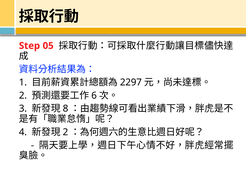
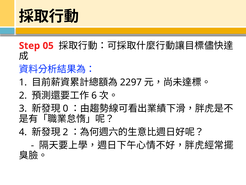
8: 8 -> 0 (66, 108)
